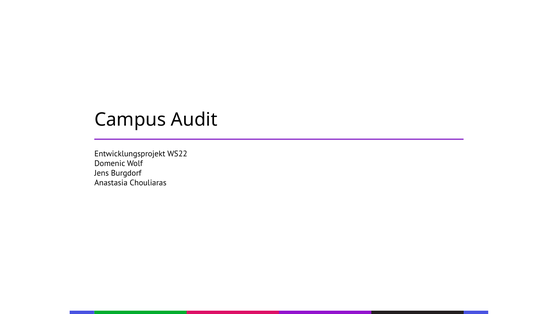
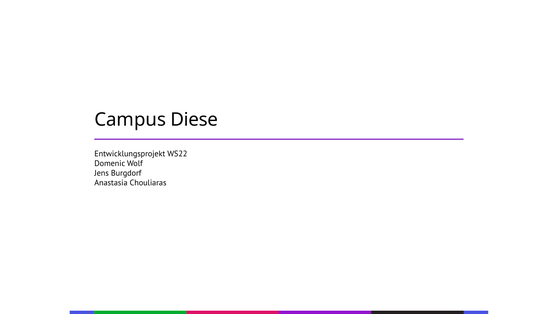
Audit: Audit -> Diese (194, 120)
